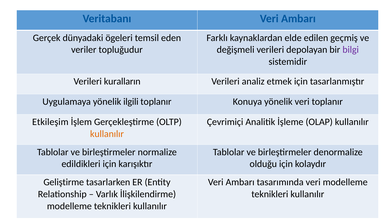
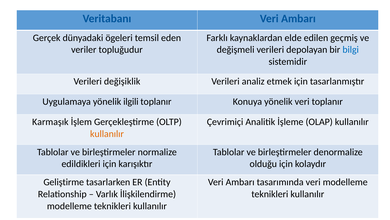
bilgi colour: purple -> blue (351, 50)
kuralların: kuralların -> değişiklik (122, 81)
Etkileşim: Etkileşim -> Karmaşık (50, 122)
